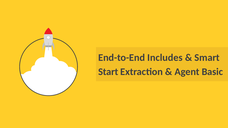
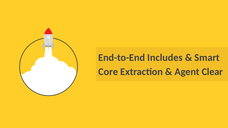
Start: Start -> Core (108, 72)
Basic: Basic -> Clear (212, 72)
